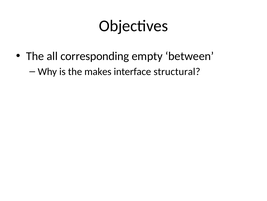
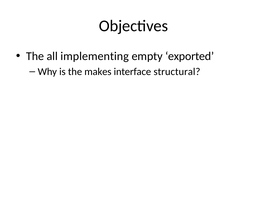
corresponding: corresponding -> implementing (95, 56)
between: between -> exported (190, 56)
